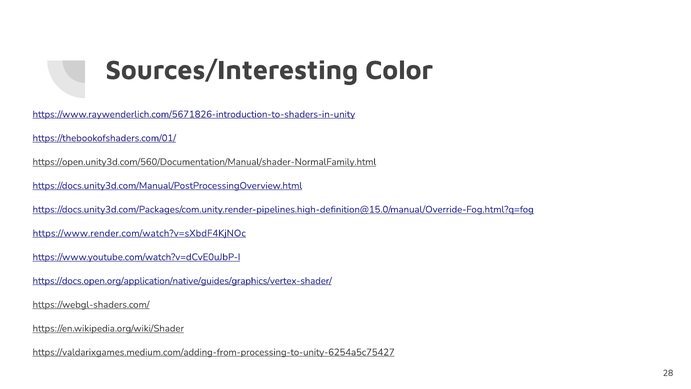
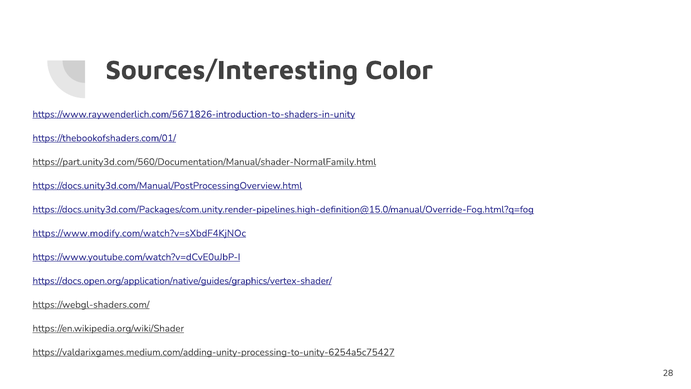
https://open.unity3d.com/560/Documentation/Manual/shader-NormalFamily.html: https://open.unity3d.com/560/Documentation/Manual/shader-NormalFamily.html -> https://part.unity3d.com/560/Documentation/Manual/shader-NormalFamily.html (204, 162)
https://www.render.com/watch?v=sXbdF4KjNOc: https://www.render.com/watch?v=sXbdF4KjNOc -> https://www.modify.com/watch?v=sXbdF4KjNOc (139, 233)
https://valdarixgames.medium.com/adding-from-processing-to-unity-6254a5c75427: https://valdarixgames.medium.com/adding-from-processing-to-unity-6254a5c75427 -> https://valdarixgames.medium.com/adding-unity-processing-to-unity-6254a5c75427 (214, 352)
